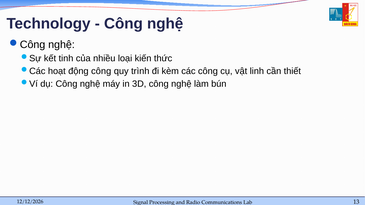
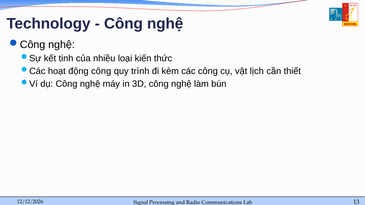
linh: linh -> lịch (257, 71)
